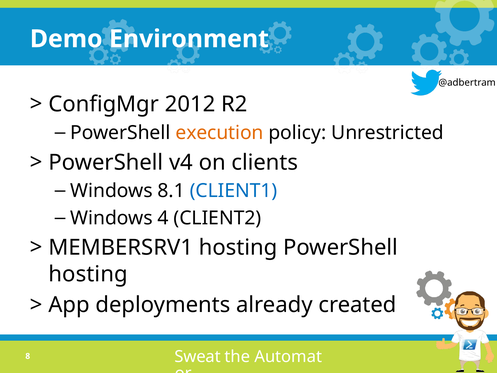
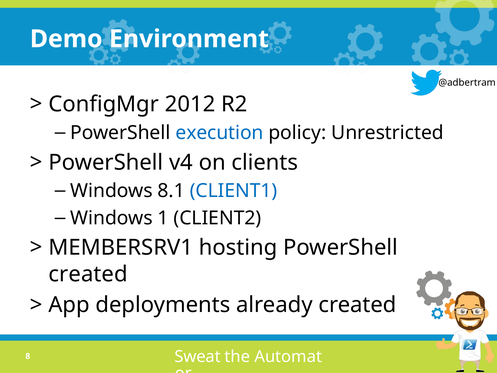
execution colour: orange -> blue (220, 133)
4: 4 -> 1 (163, 218)
hosting: hosting -> created (88, 274)
